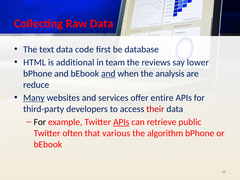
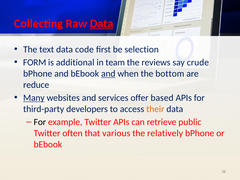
Data underline: none -> present (102, 24)
database: database -> selection (142, 49)
HTML: HTML -> FORM (35, 62)
lower: lower -> crude (198, 62)
analysis: analysis -> bottom (170, 74)
entire: entire -> based (162, 98)
their colour: red -> orange (155, 109)
APIs underline: present -> none (121, 122)
algorithm: algorithm -> relatively (165, 133)
